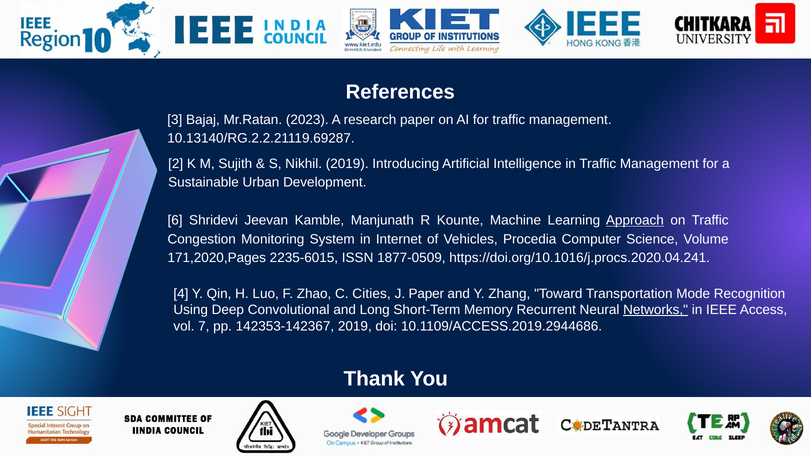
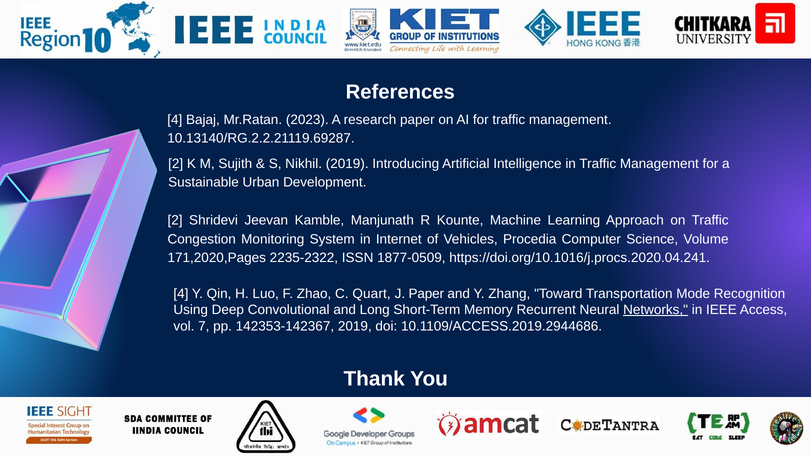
3: 3 -> 4 (175, 120)
6: 6 -> 2 (175, 221)
Approach underline: present -> none (635, 221)
2235-6015: 2235-6015 -> 2235-2322 (304, 258)
Cities: Cities -> Quart (372, 294)
